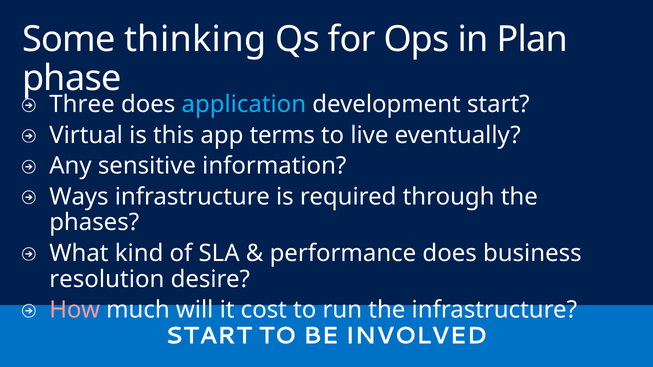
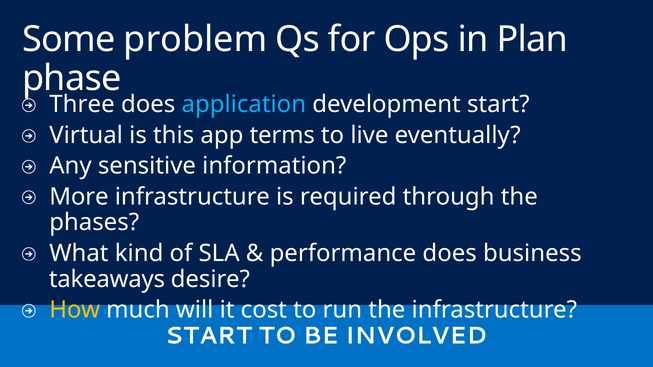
thinking: thinking -> problem (195, 40)
Ways: Ways -> More (79, 197)
resolution: resolution -> takeaways (107, 279)
How colour: pink -> yellow (75, 310)
